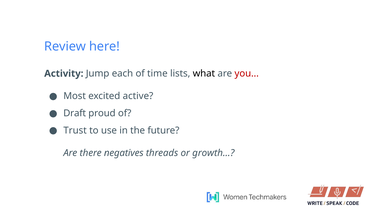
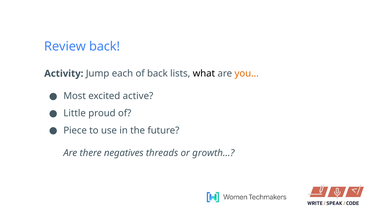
Review here: here -> back (104, 46)
of time: time -> back (157, 74)
you colour: red -> orange (247, 74)
Draft: Draft -> Little (75, 113)
Trust: Trust -> Piece (75, 131)
